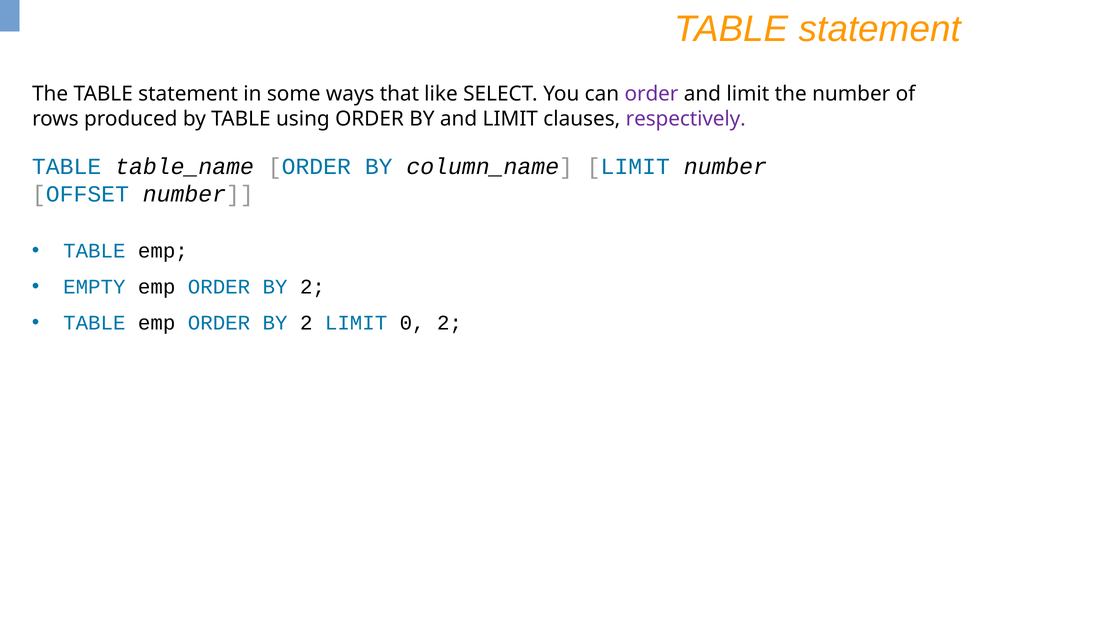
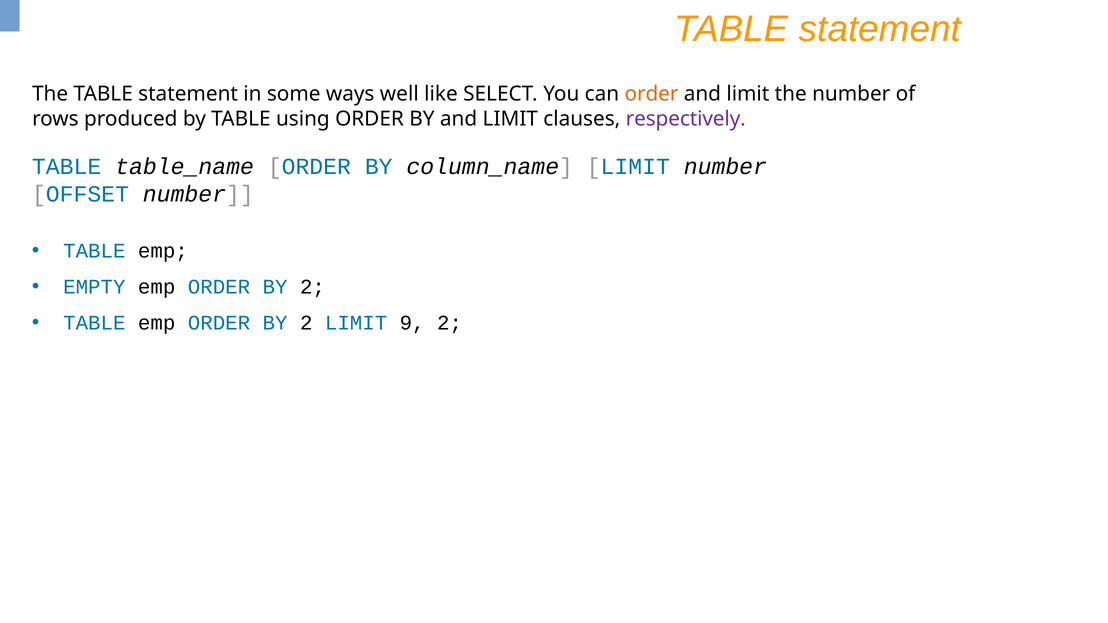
that: that -> well (399, 94)
order colour: purple -> orange (652, 94)
0: 0 -> 9 (412, 323)
